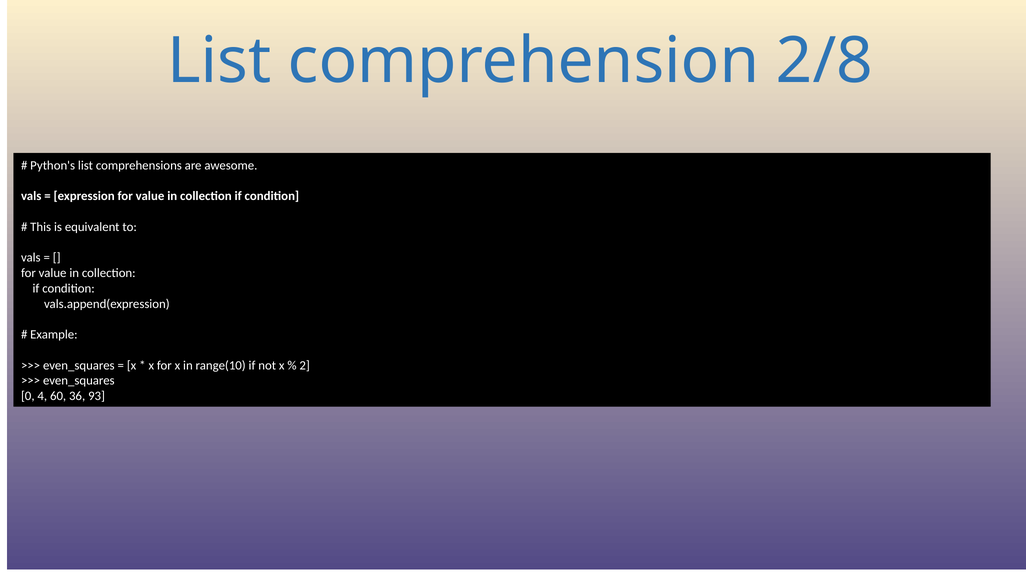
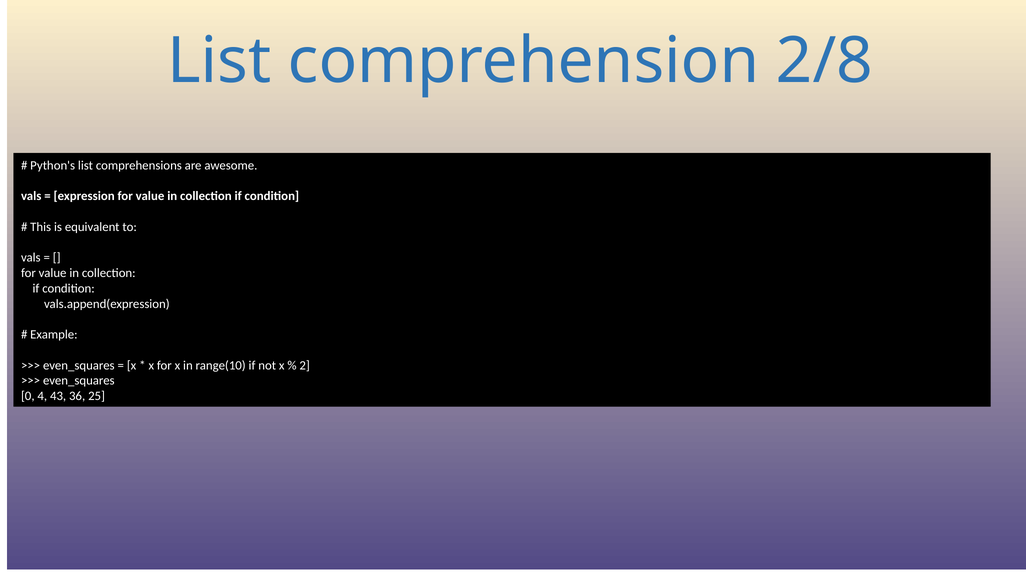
60: 60 -> 43 (58, 396)
93: 93 -> 25 (97, 396)
